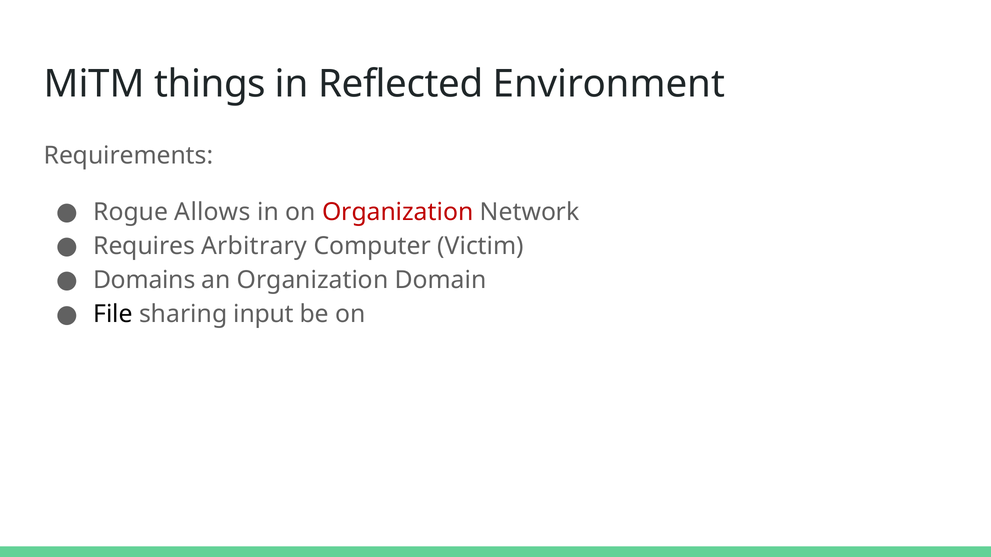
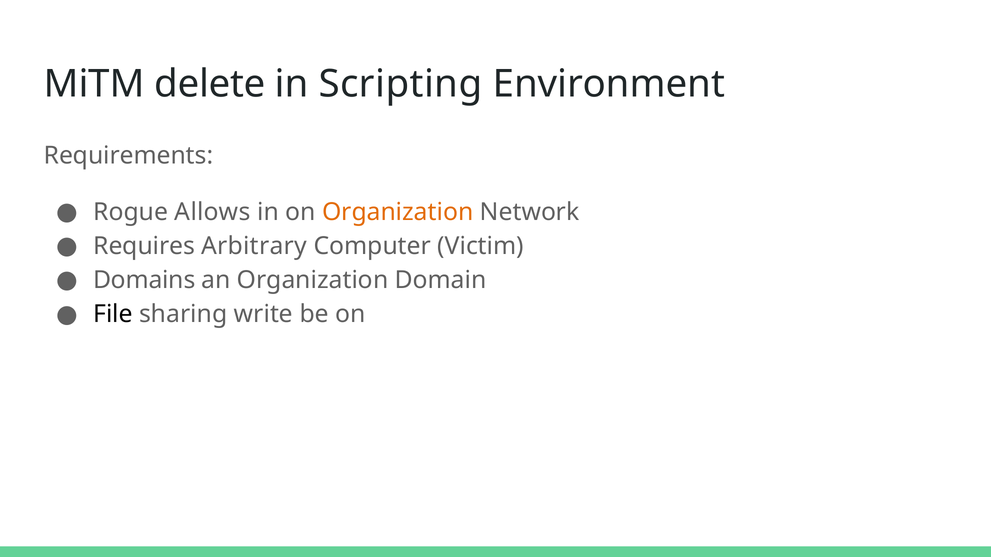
things: things -> delete (210, 84)
Reflected: Reflected -> Scripting (400, 84)
Organization colour: red -> orange (398, 212)
input: input -> write (263, 315)
